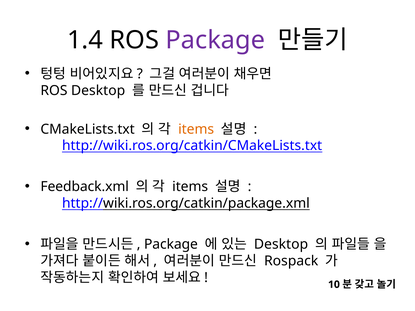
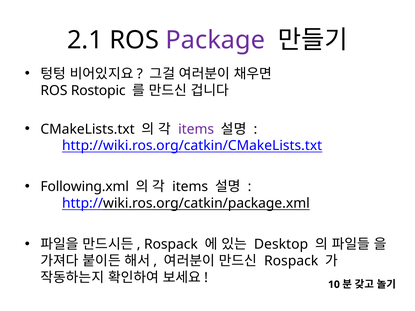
1.4: 1.4 -> 2.1 (85, 40)
ROS Desktop: Desktop -> Rostopic (98, 91)
items colour: orange -> purple (196, 129)
Feedback.xml: Feedback.xml -> Following.xml (85, 187)
Package: Package -> Rospack (171, 244)
